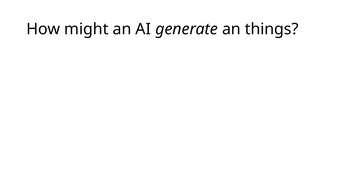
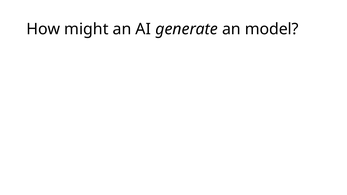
things: things -> model (272, 29)
